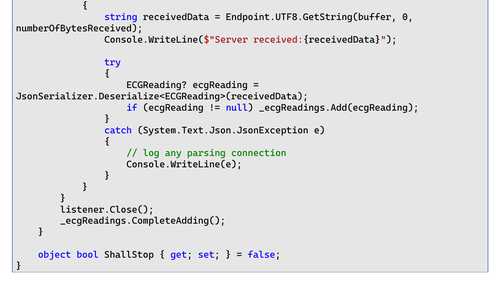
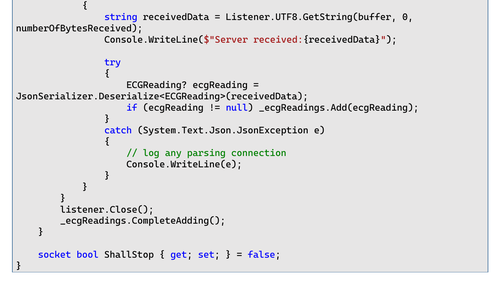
Endpoint.UTF8.GetString(buffer: Endpoint.UTF8.GetString(buffer -> Listener.UTF8.GetString(buffer (311, 17)
object: object -> socket (55, 255)
